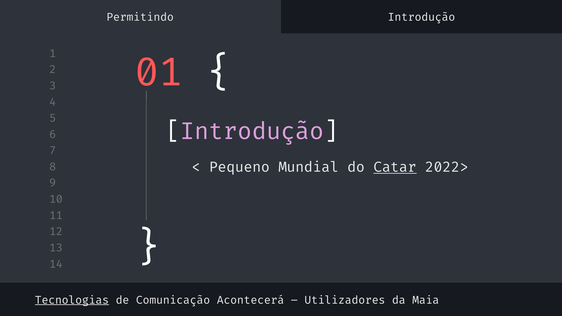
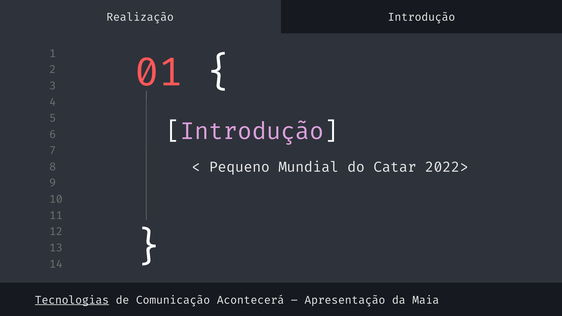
Permitindo: Permitindo -> Realização (140, 17)
Catar underline: present -> none (395, 167)
Utilizadores: Utilizadores -> Apresentação (345, 300)
